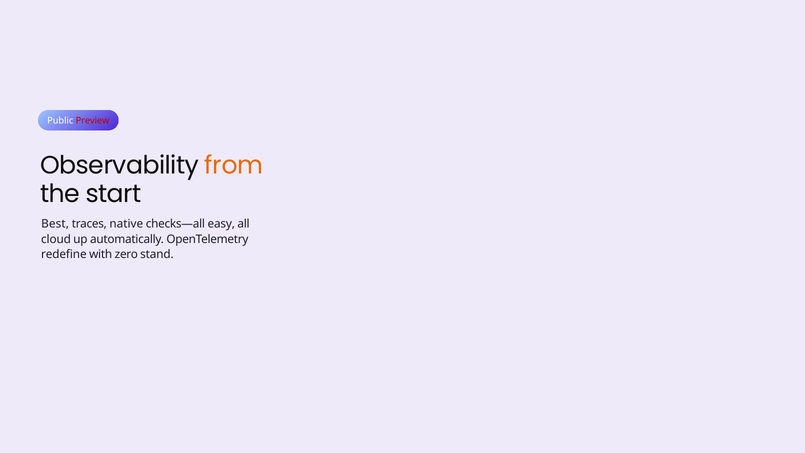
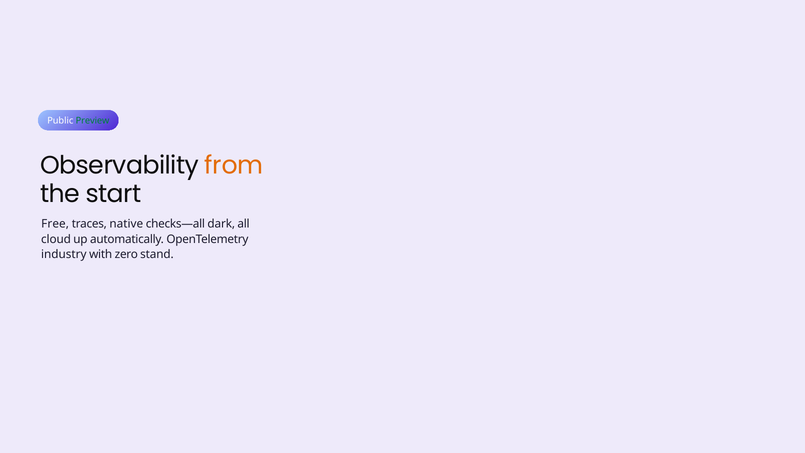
Preview colour: red -> green (93, 121)
Best: Best -> Free (55, 224)
easy: easy -> dark (221, 224)
redefine: redefine -> industry (64, 254)
